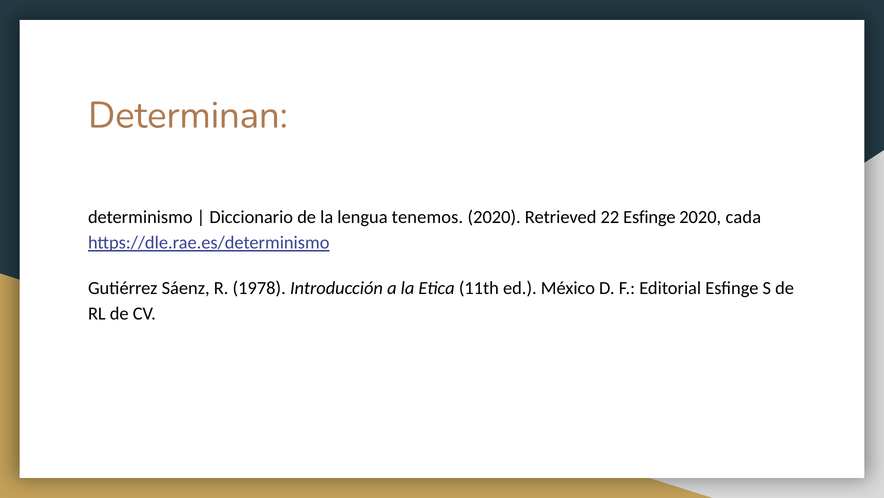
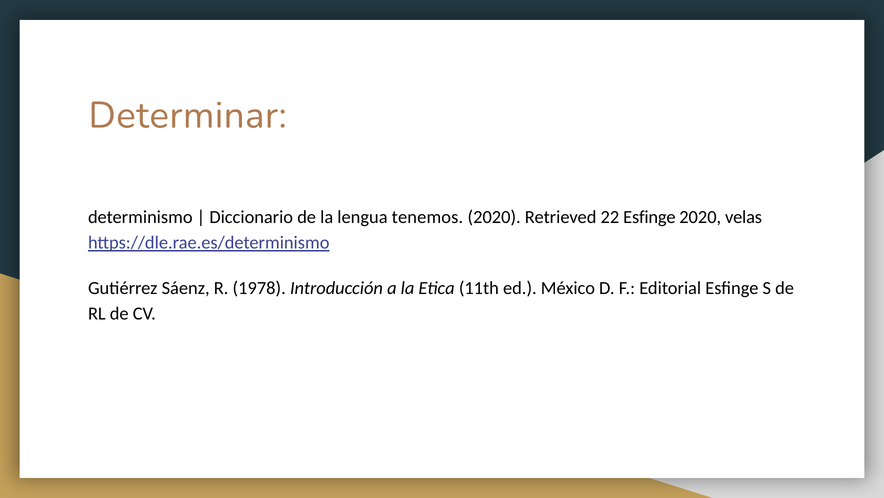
Determinan: Determinan -> Determinar (188, 115)
cada: cada -> velas (744, 217)
